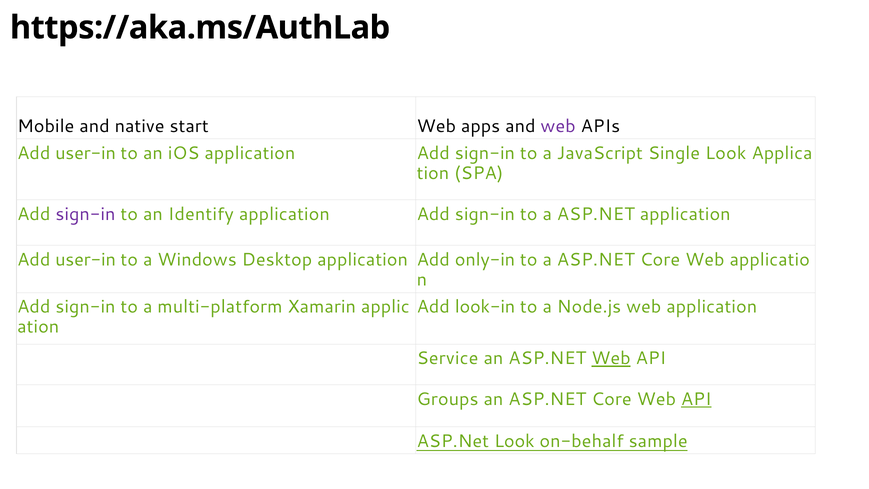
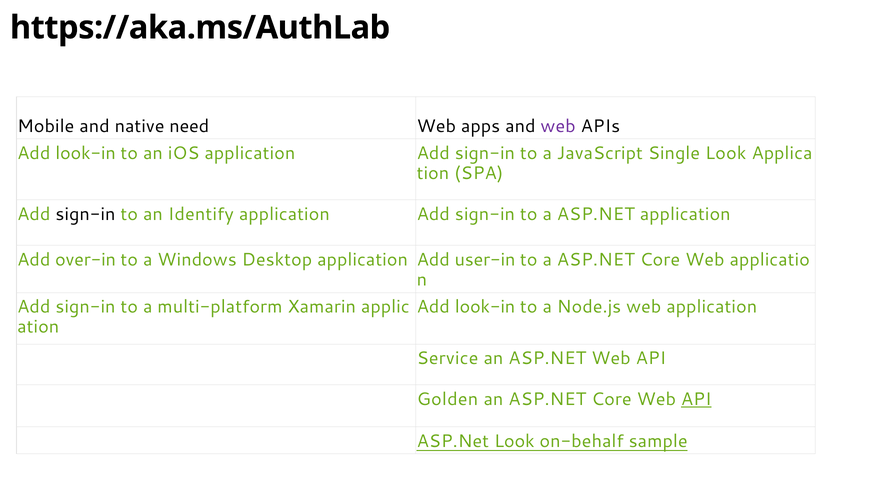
start: start -> need (189, 126)
user-in: user-in -> look-in (86, 153)
sign-in colour: purple -> black (85, 214)
user-in: user-in -> over-in (86, 260)
only-in: only-in -> user-in (485, 260)
Web underline: present -> none (611, 358)
Groups: Groups -> Golden (448, 399)
